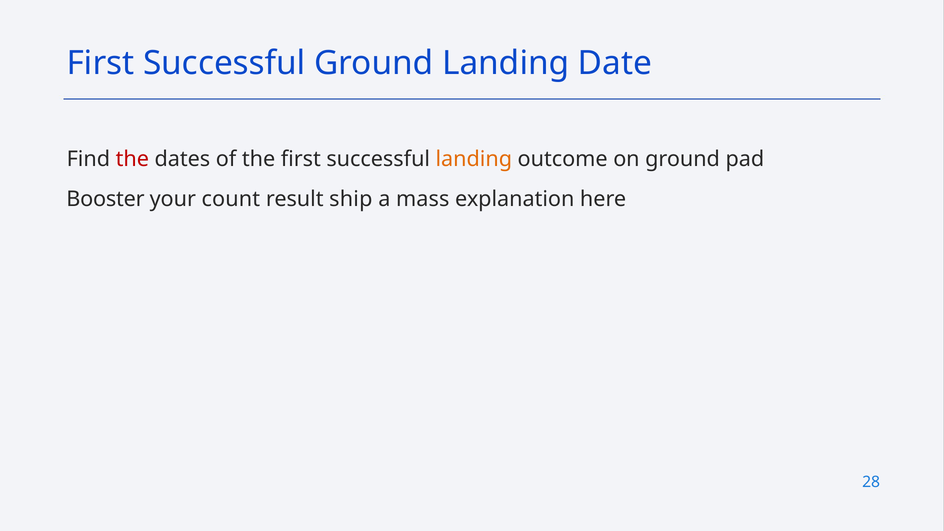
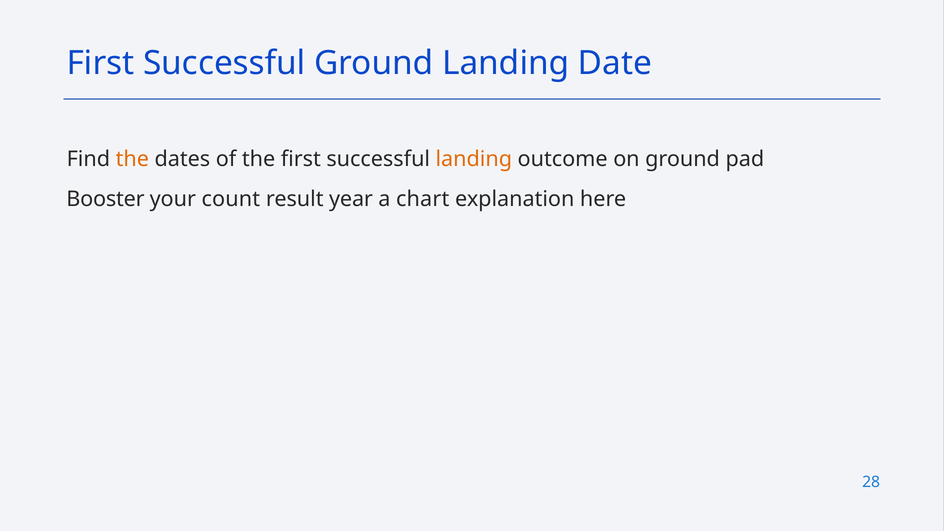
the colour: red -> orange (132, 159)
ship: ship -> year (351, 199)
mass: mass -> chart (423, 199)
